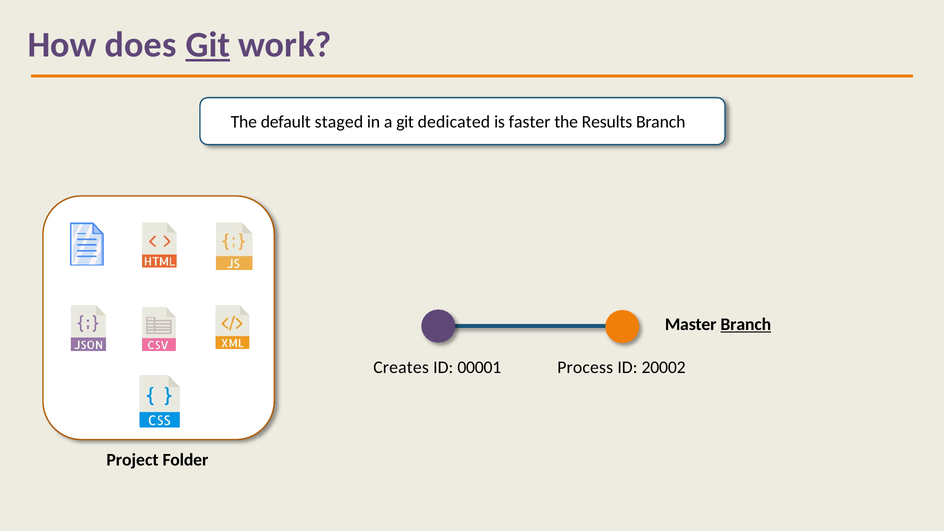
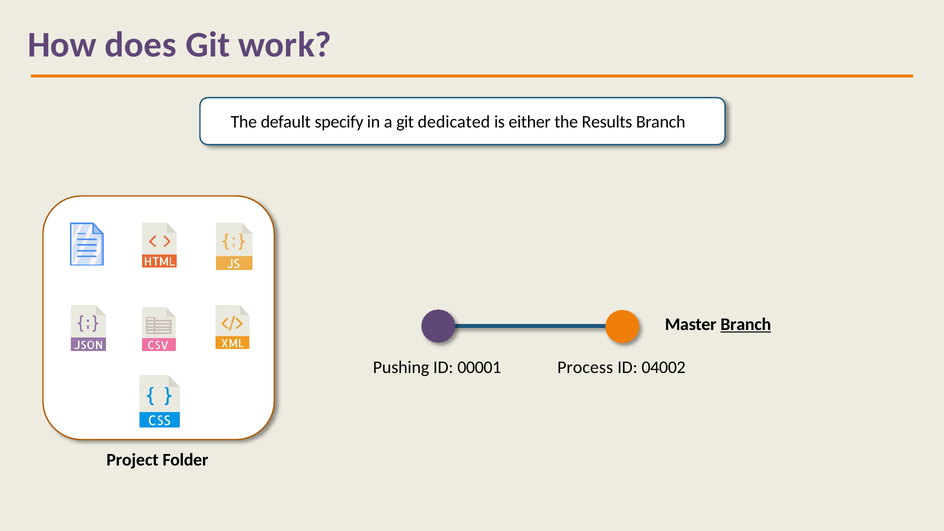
Git underline: present -> none (208, 45)
staged: staged -> specify (339, 122)
faster: faster -> either (530, 122)
Creates: Creates -> Pushing (401, 367)
20002: 20002 -> 04002 (664, 367)
